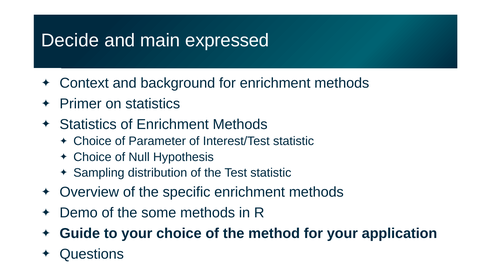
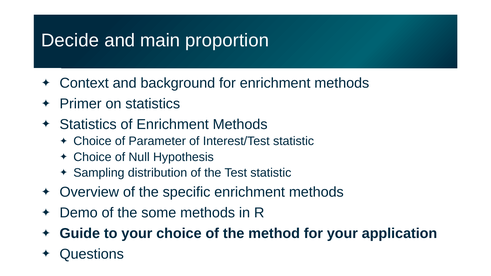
expressed: expressed -> proportion (227, 40)
